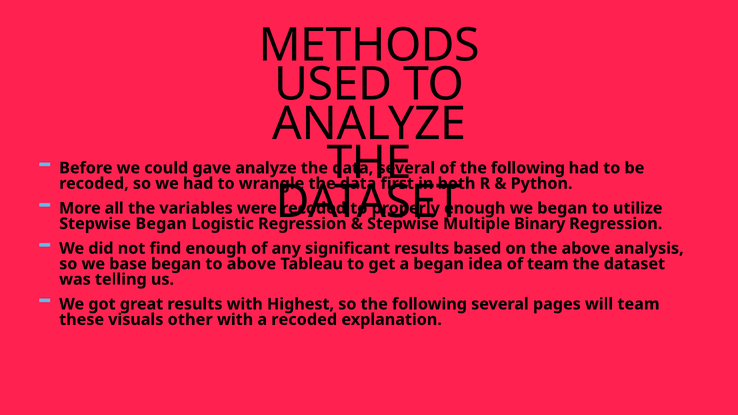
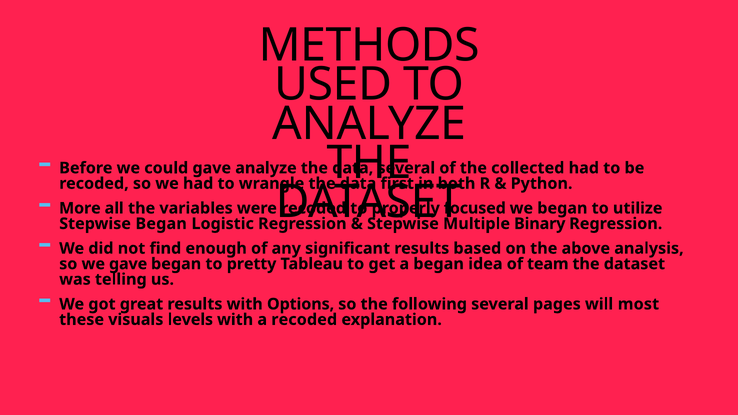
of the following: following -> collected (528, 168)
enough: enough -> focused (475, 208)
we base: base -> gave (128, 264)
to above: above -> pretty (252, 264)
Highest: Highest -> Options (301, 304)
will team: team -> most (638, 304)
other: other -> levels (190, 320)
